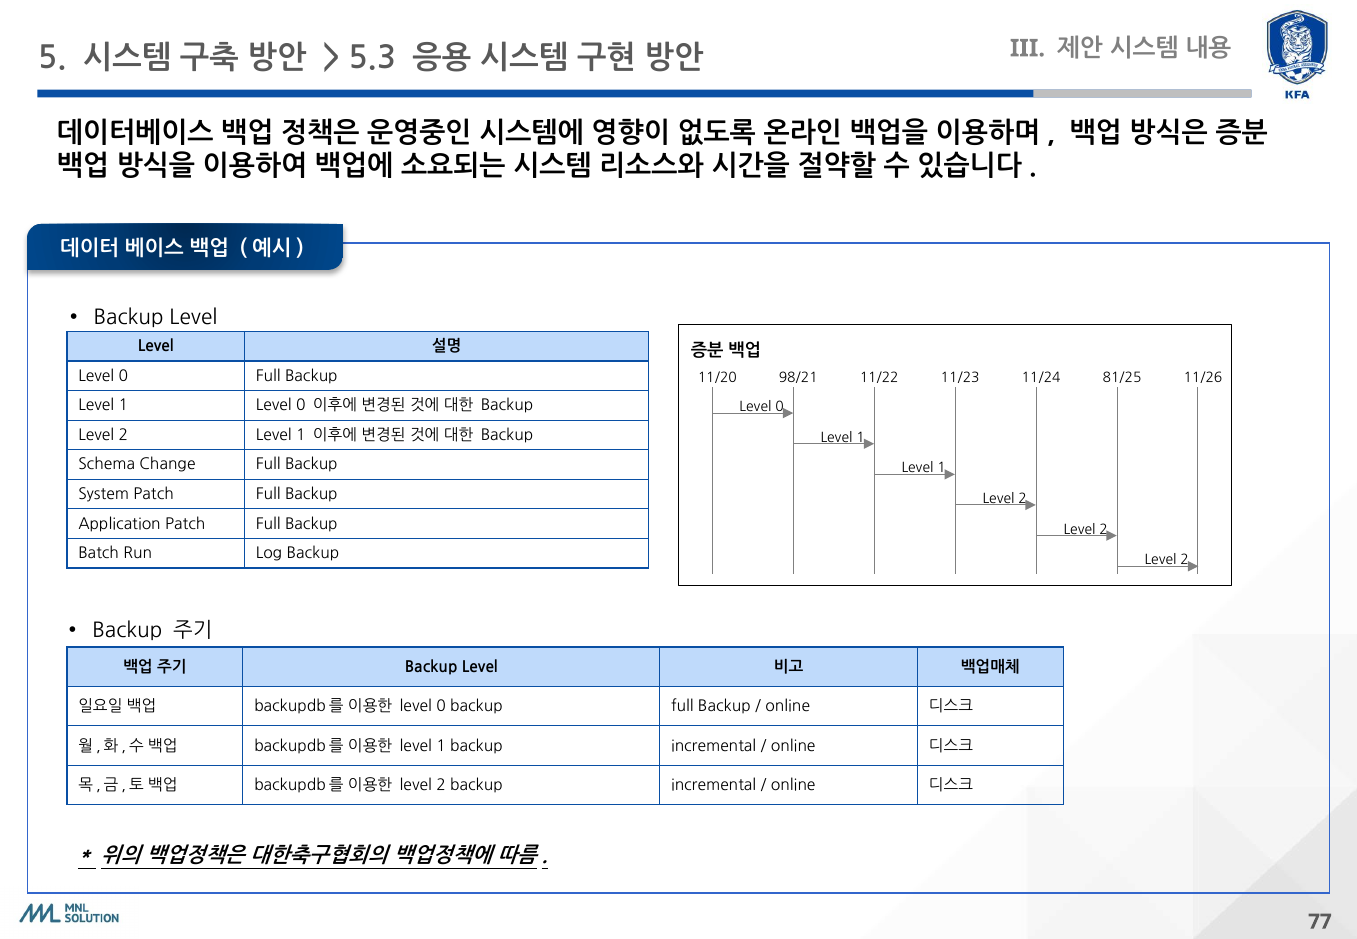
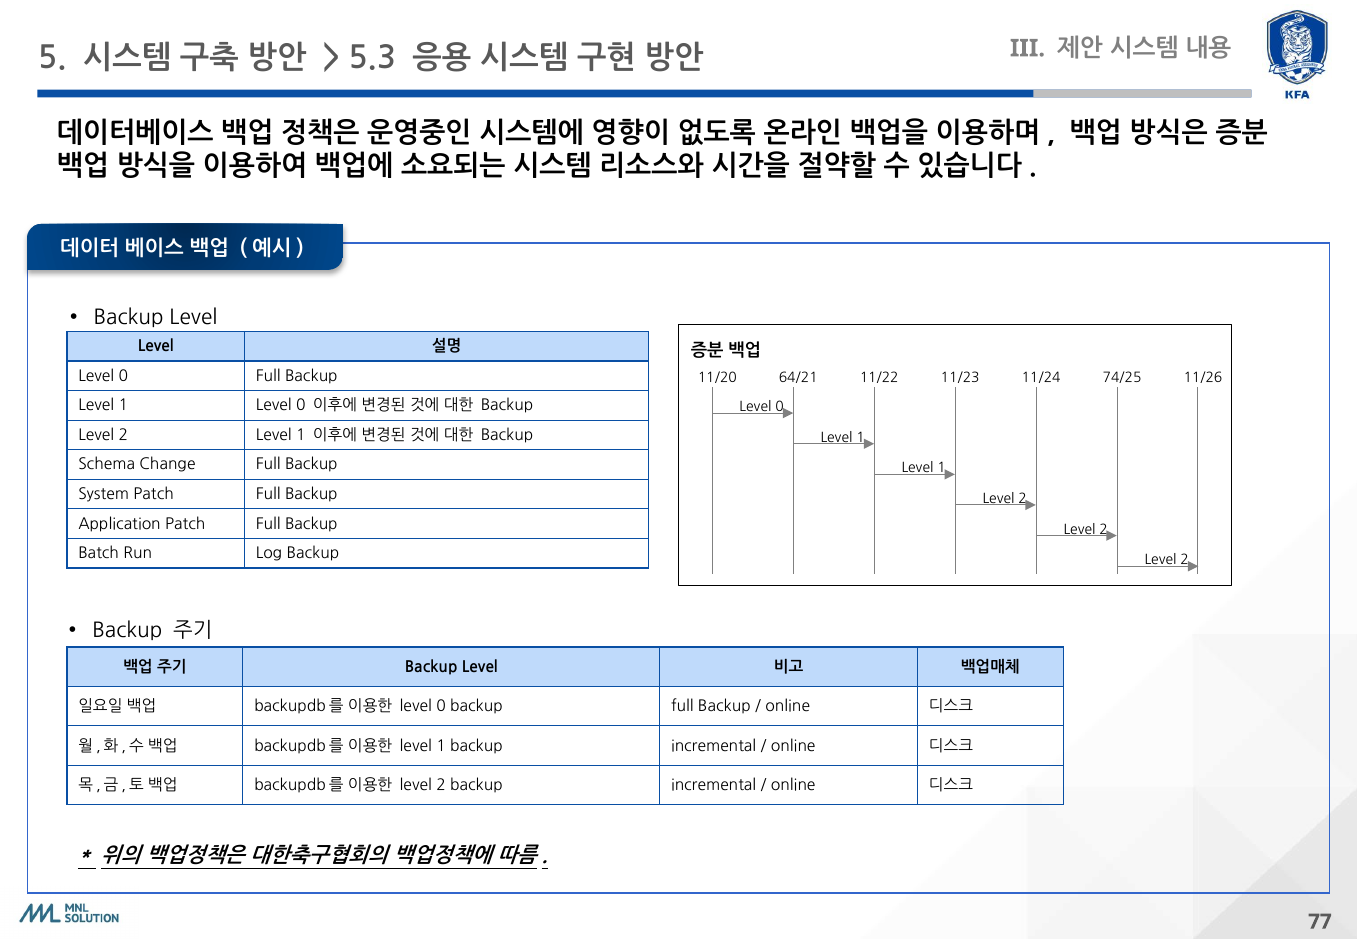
98/21: 98/21 -> 64/21 (798, 378)
81/25: 81/25 -> 74/25 (1122, 378)
